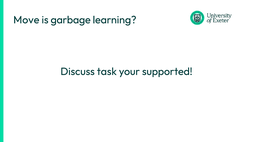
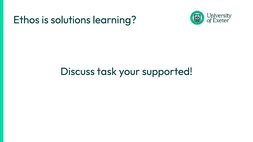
Move: Move -> Ethos (26, 20)
garbage: garbage -> solutions (71, 20)
